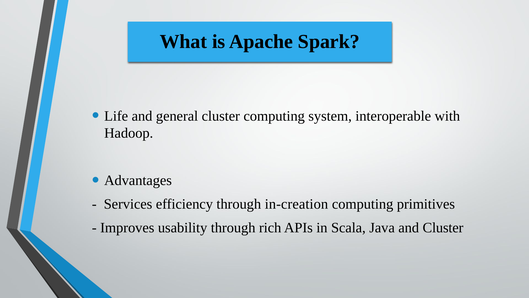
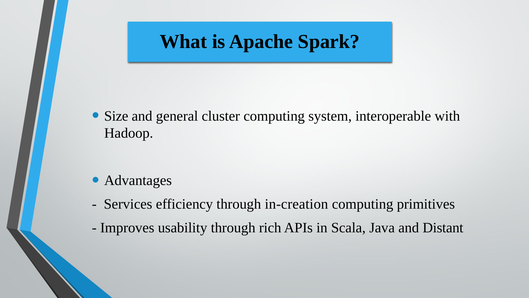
Life: Life -> Size (116, 116)
and Cluster: Cluster -> Distant (443, 227)
